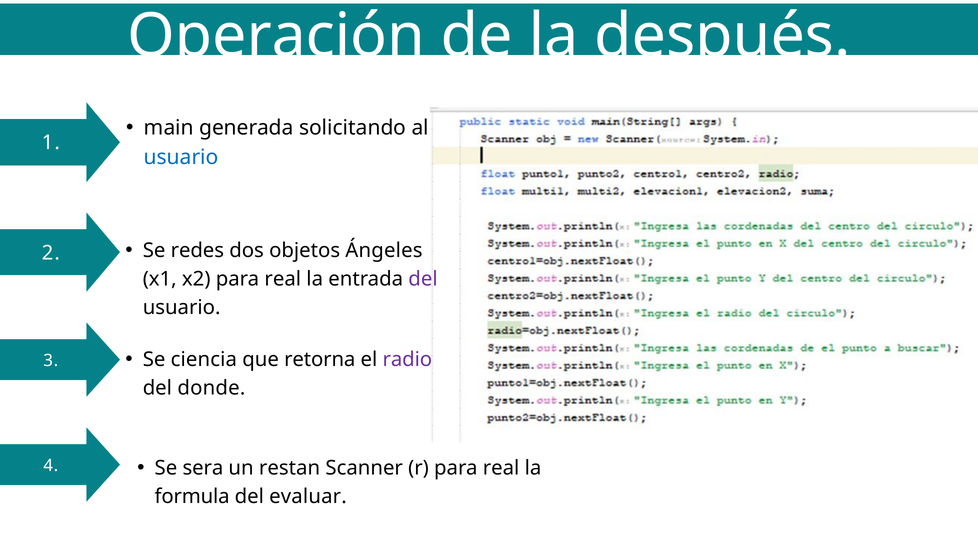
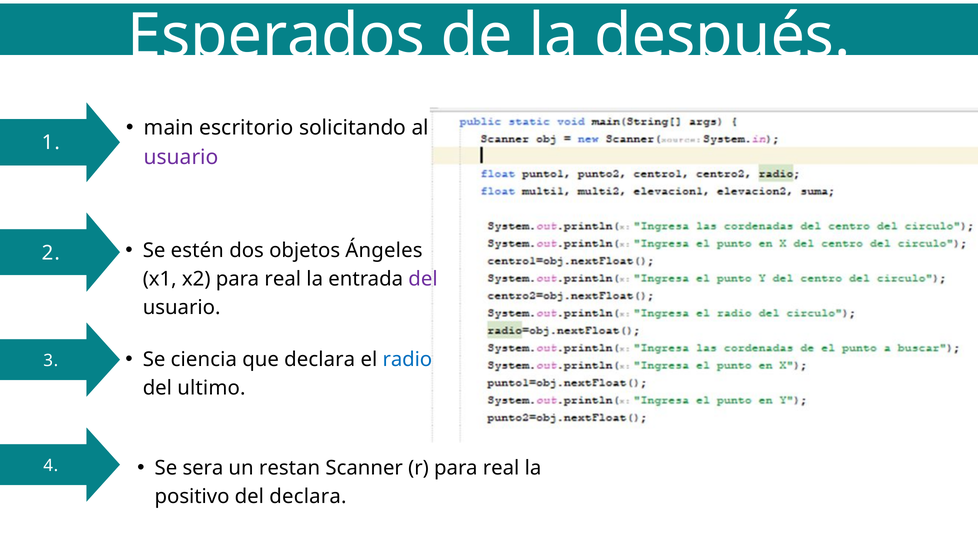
Operación: Operación -> Esperados (276, 36)
generada: generada -> escritorio (246, 128)
usuario colour: blue -> purple (181, 157)
redes: redes -> estén (197, 251)
que retorna: retorna -> declara (320, 360)
radio colour: purple -> blue (407, 360)
donde: donde -> ultimo (211, 388)
formula: formula -> positivo (192, 497)
del evaluar: evaluar -> declara (308, 497)
